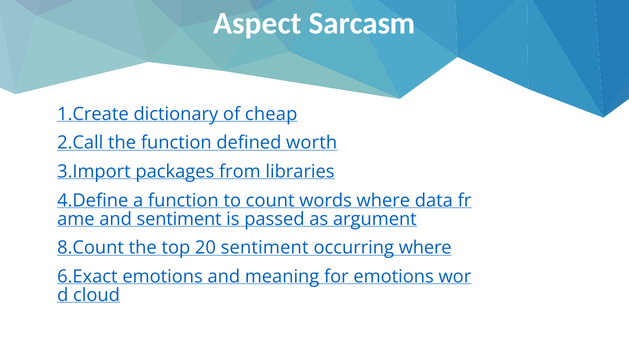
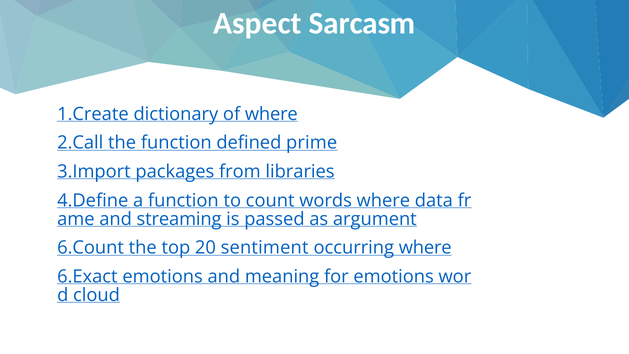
of cheap: cheap -> where (271, 114)
worth: worth -> prime (312, 143)
and sentiment: sentiment -> streaming (179, 219)
8.Count: 8.Count -> 6.Count (91, 248)
